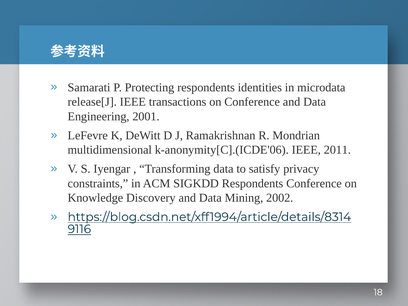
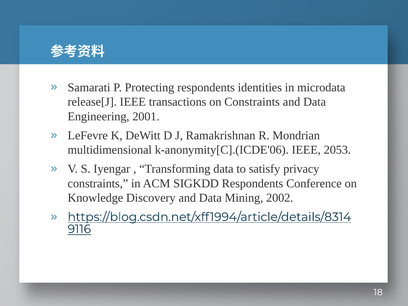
on Conference: Conference -> Constraints (252, 102)
2011: 2011 -> 2053 (337, 150)
